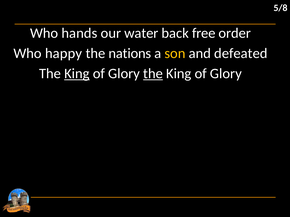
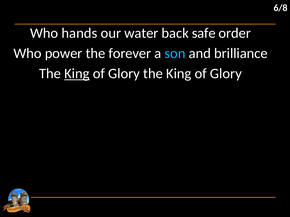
5/8: 5/8 -> 6/8 (280, 8)
free: free -> safe (204, 33)
happy: happy -> power (64, 53)
nations: nations -> forever (130, 53)
son colour: yellow -> light blue (175, 53)
defeated: defeated -> brilliance (241, 53)
the underline: present -> none (153, 74)
